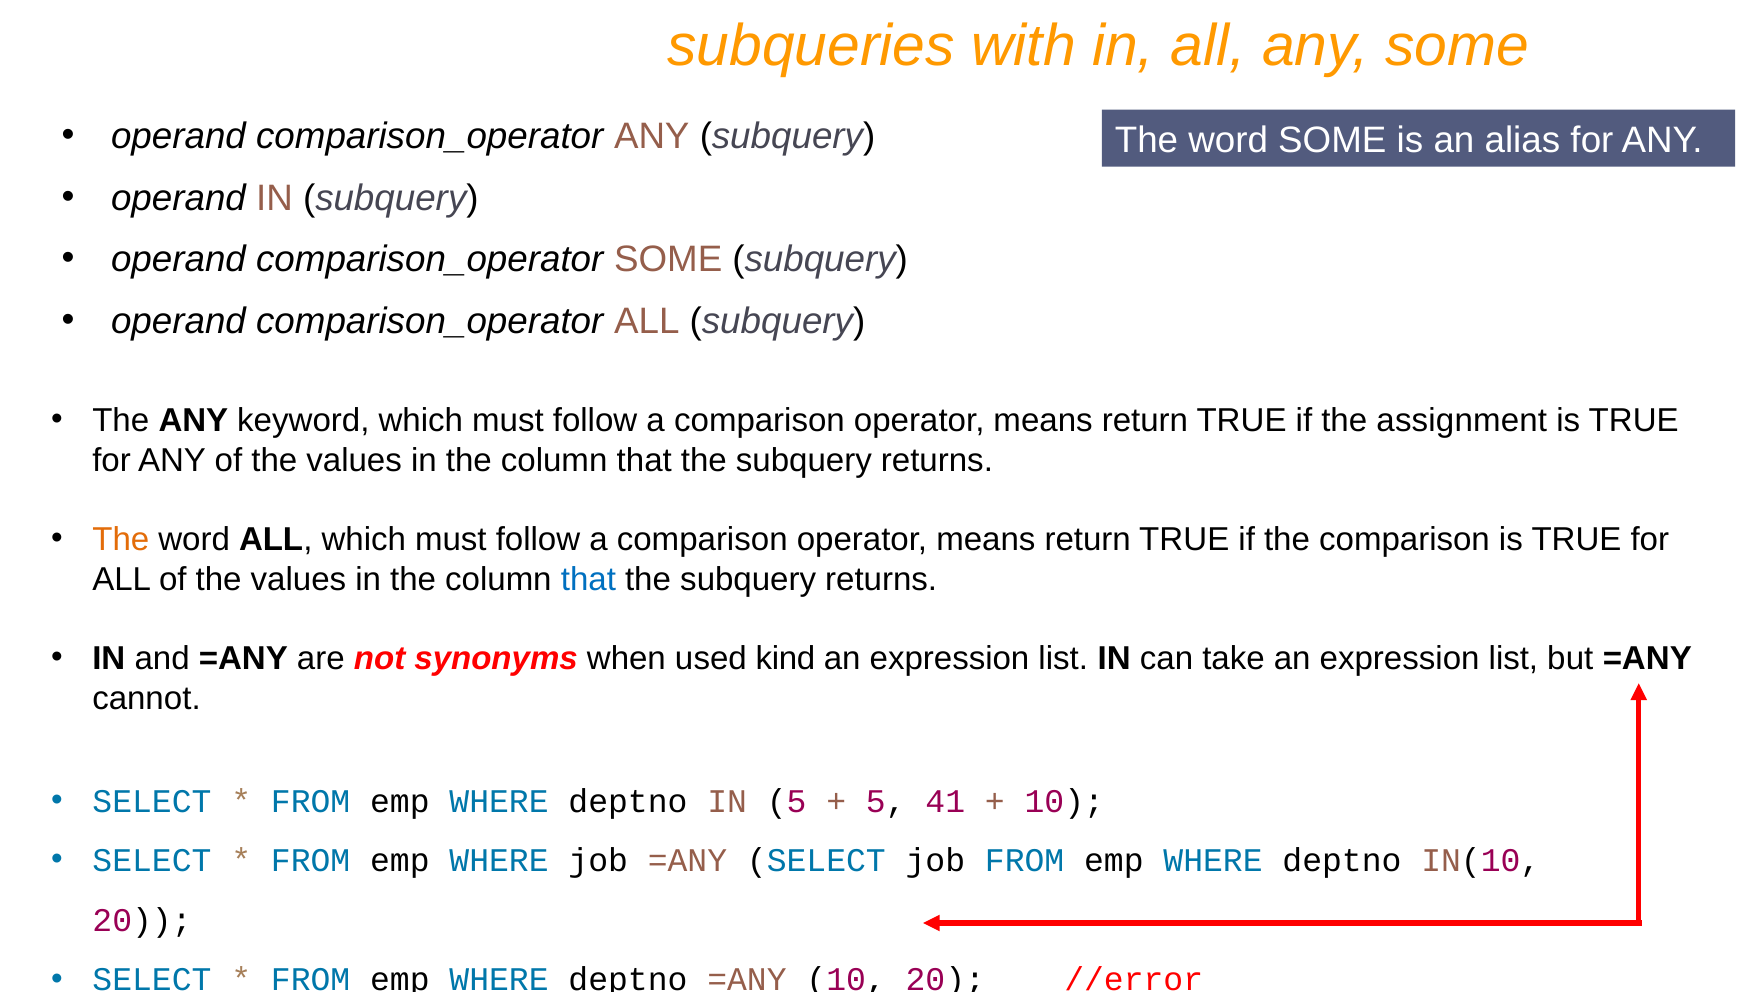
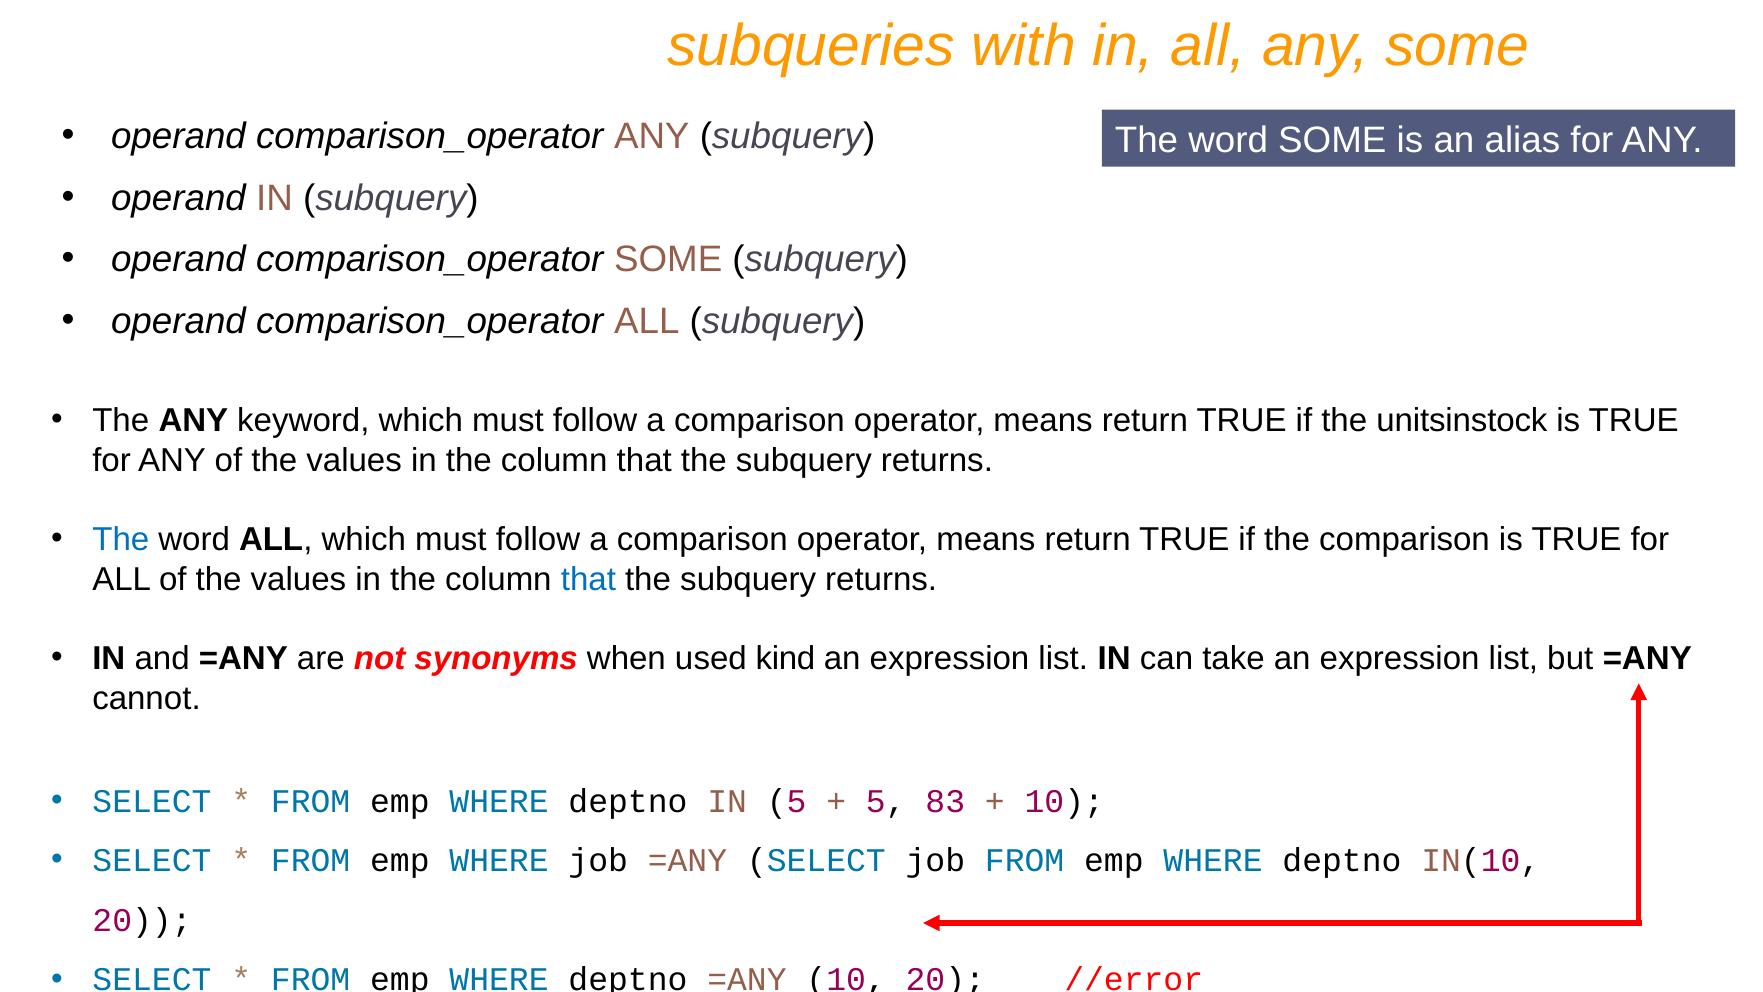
assignment: assignment -> unitsinstock (1462, 420)
The colour: orange -> blue (121, 539)
41: 41 -> 83 (945, 801)
